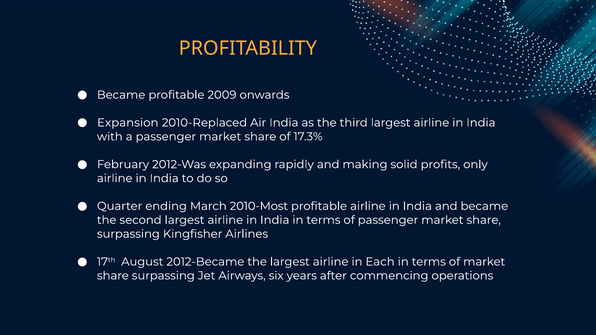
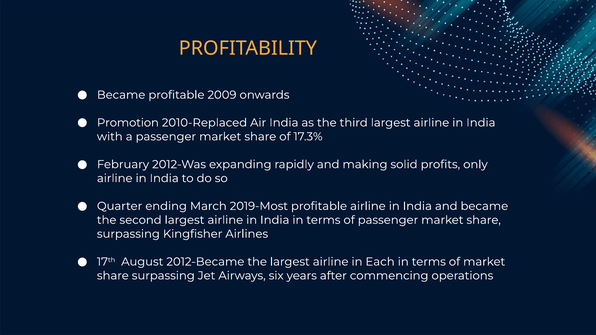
Expansion: Expansion -> Promotion (128, 123)
2010-Most: 2010-Most -> 2019-Most (259, 206)
